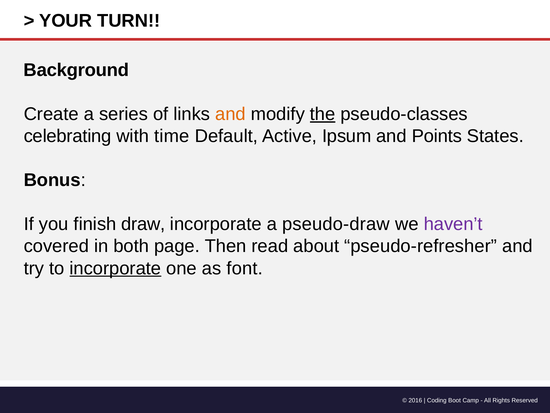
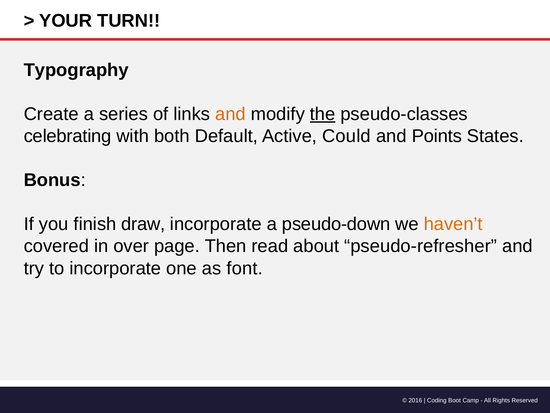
Background: Background -> Typography (76, 70)
time: time -> both (172, 136)
Ipsum: Ipsum -> Could (347, 136)
pseudo-draw: pseudo-draw -> pseudo-down (336, 224)
haven’t colour: purple -> orange (453, 224)
both: both -> over (131, 246)
incorporate underline: present -> none (115, 268)
